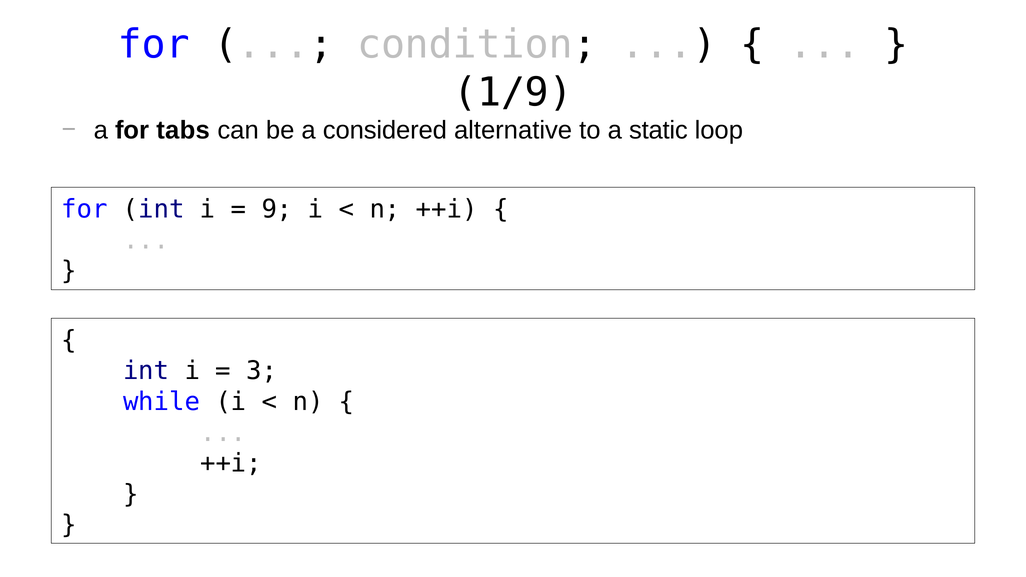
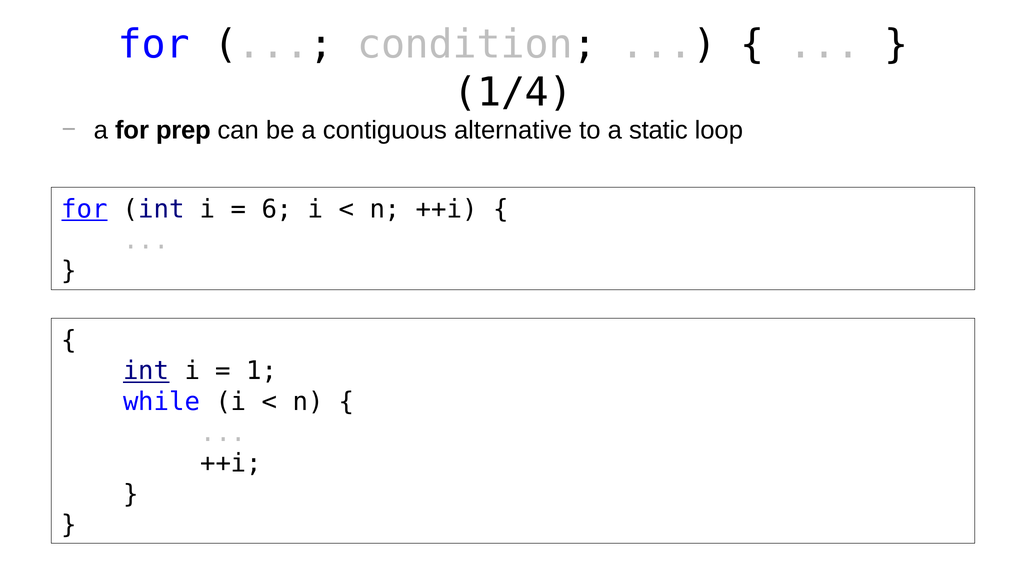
1/9: 1/9 -> 1/4 (513, 93)
tabs: tabs -> prep (183, 130)
considered: considered -> contiguous (385, 130)
for underline: none -> present (84, 209)
9: 9 -> 6 (277, 209)
int underline: none -> present (146, 371)
3: 3 -> 1 (262, 371)
